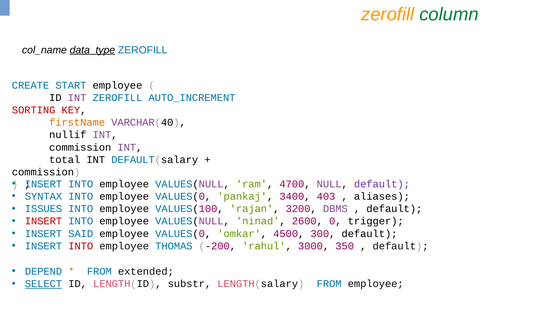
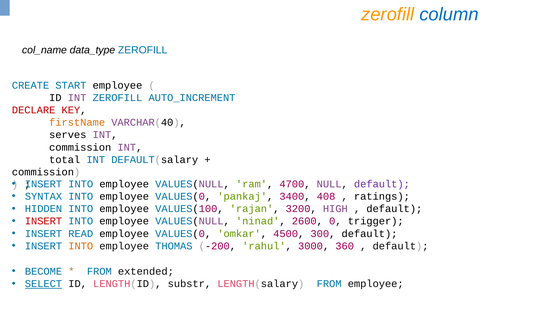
column colour: green -> blue (449, 14)
data_type underline: present -> none (92, 50)
SORTING: SORTING -> DECLARE (34, 110)
nullif: nullif -> serves (68, 135)
INT colour: black -> blue (96, 160)
403: 403 -> 408 (326, 197)
aliases: aliases -> ratings (382, 197)
ISSUES: ISSUES -> HIDDEN (43, 209)
DBMS: DBMS -> HIGH (335, 209)
SAID: SAID -> READ (81, 234)
INTO colour: red -> orange (81, 246)
350: 350 -> 360 (345, 246)
DEPEND: DEPEND -> BECOME (43, 272)
